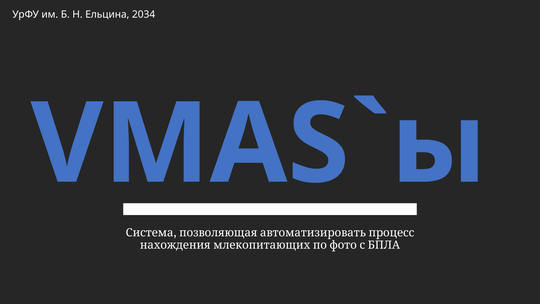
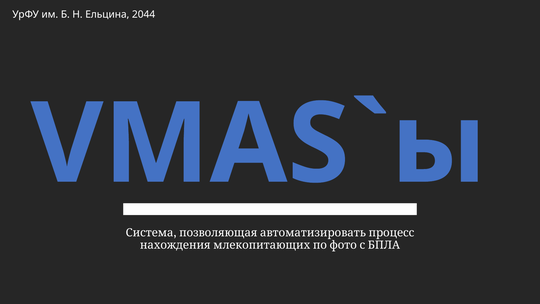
2034: 2034 -> 2044 (144, 15)
